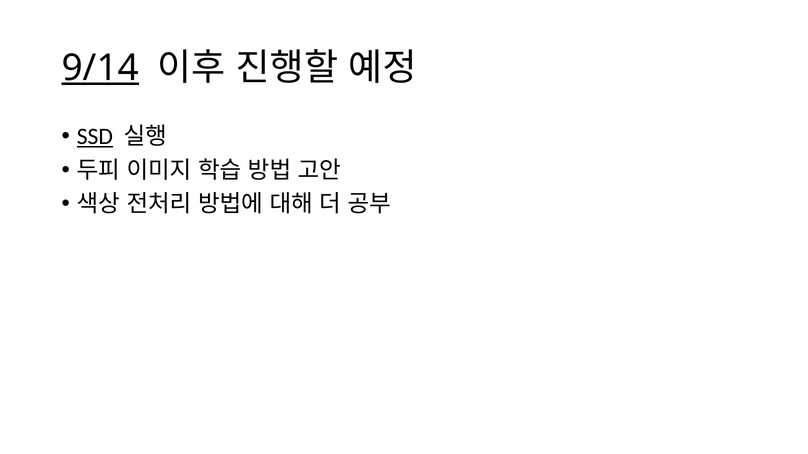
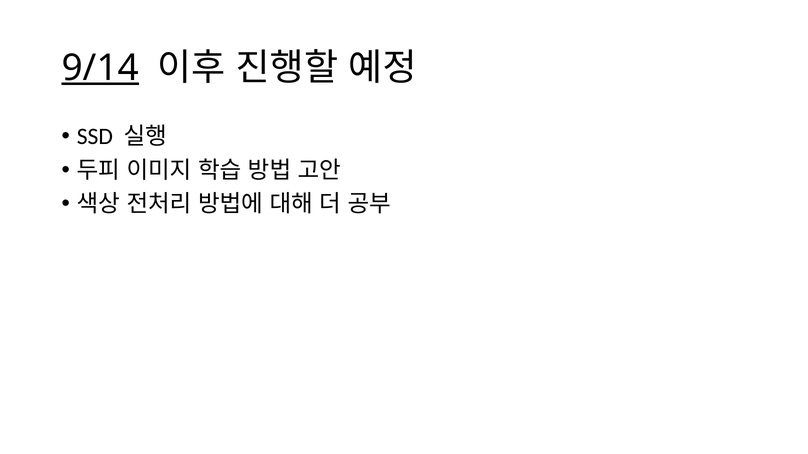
SSD underline: present -> none (95, 137)
